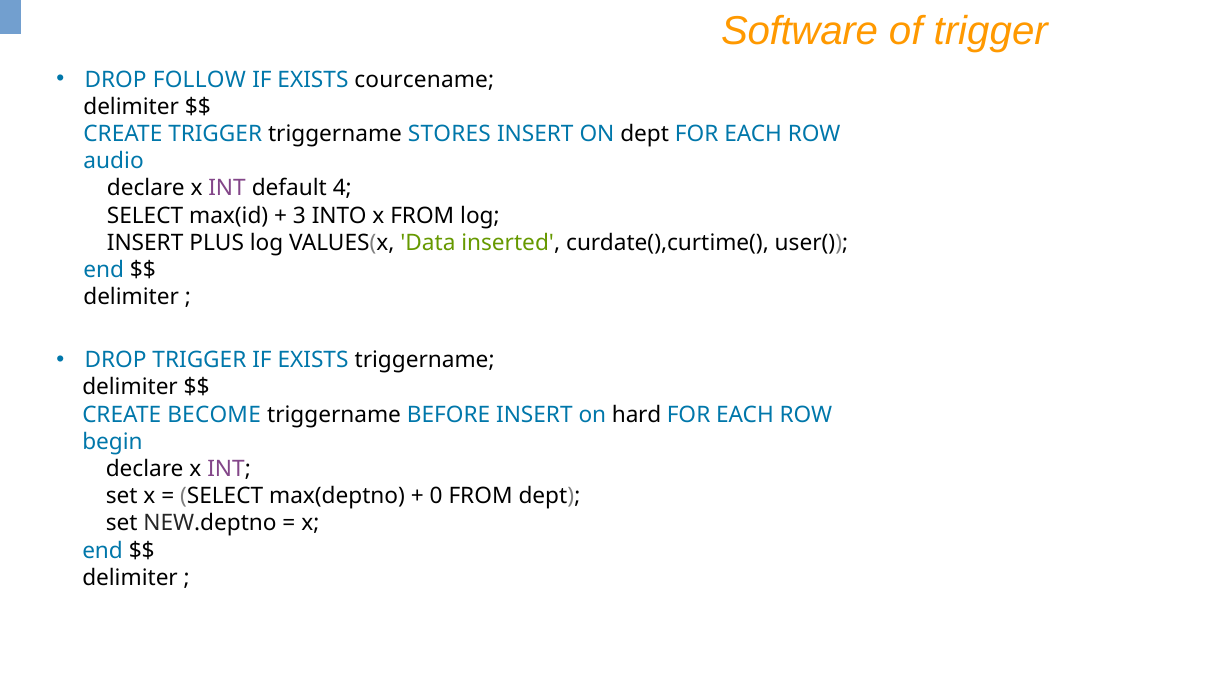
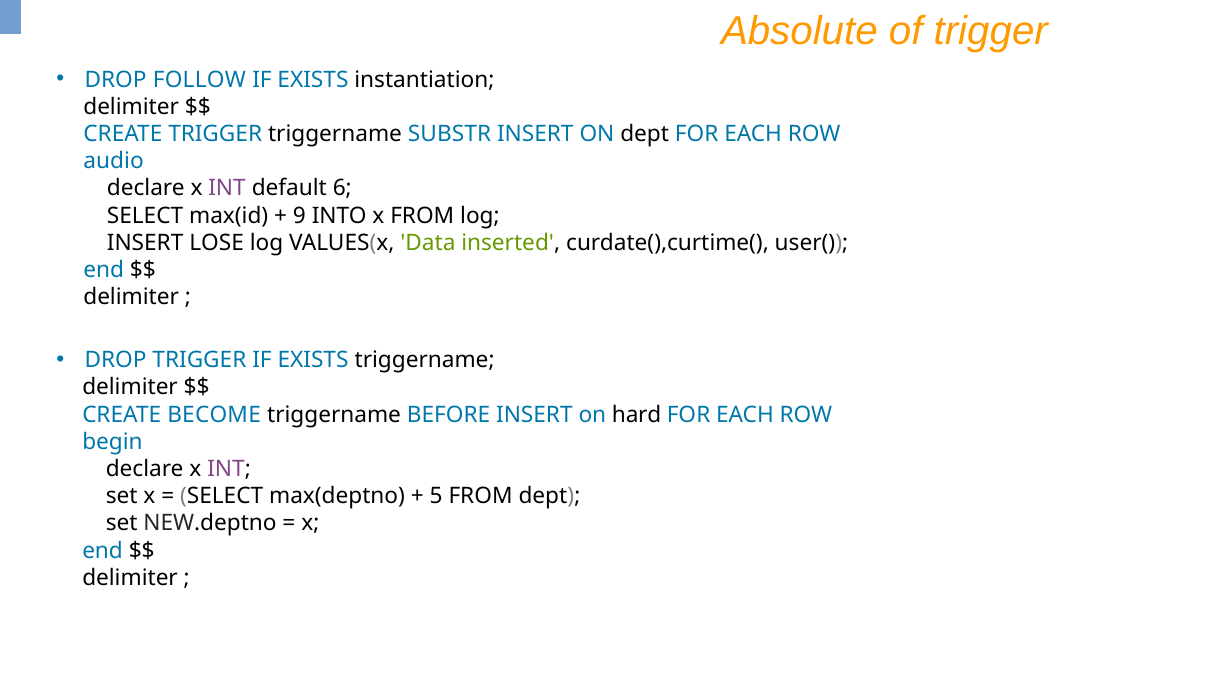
Software: Software -> Absolute (799, 31)
courcename: courcename -> instantiation (424, 80)
STORES: STORES -> SUBSTR (450, 134)
4: 4 -> 6 (342, 188)
3: 3 -> 9 (299, 215)
PLUS: PLUS -> LOSE (217, 243)
0: 0 -> 5 (436, 496)
